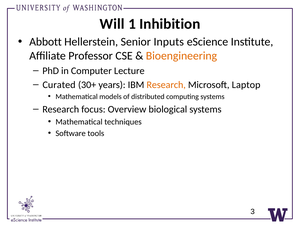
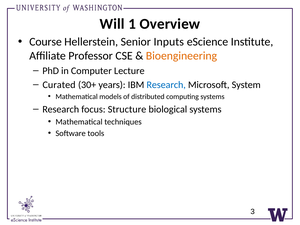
Inhibition: Inhibition -> Overview (170, 24)
Abbott: Abbott -> Course (46, 42)
Research colour: orange -> blue (166, 85)
Laptop: Laptop -> System (246, 85)
Overview: Overview -> Structure (127, 109)
